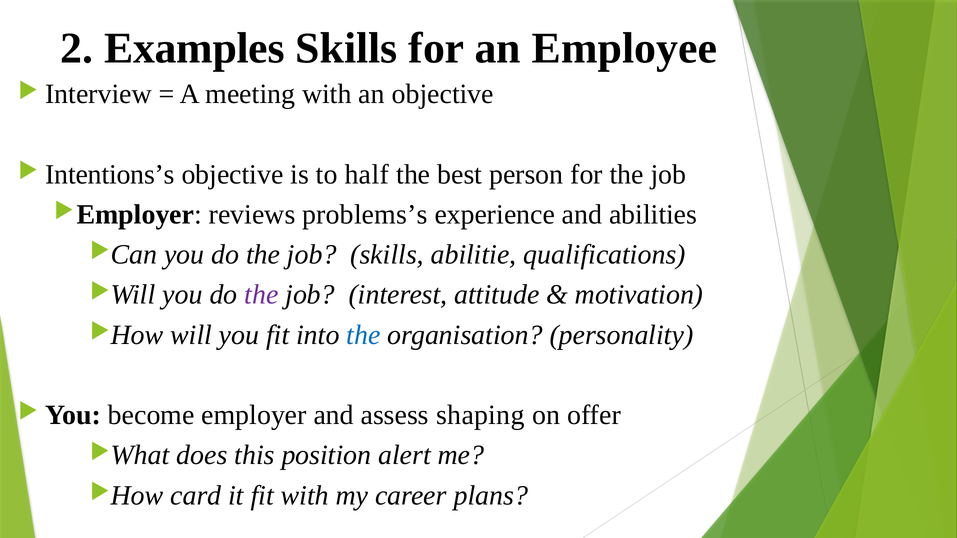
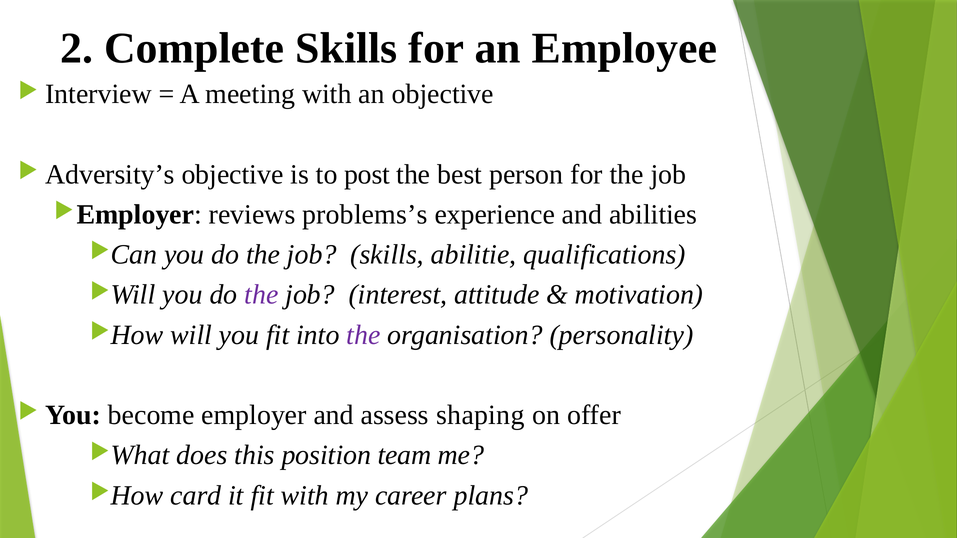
Examples: Examples -> Complete (194, 48)
Intentions’s: Intentions’s -> Adversity’s (110, 175)
half: half -> post (367, 175)
the colour: blue -> purple (363, 335)
alert: alert -> team (405, 455)
